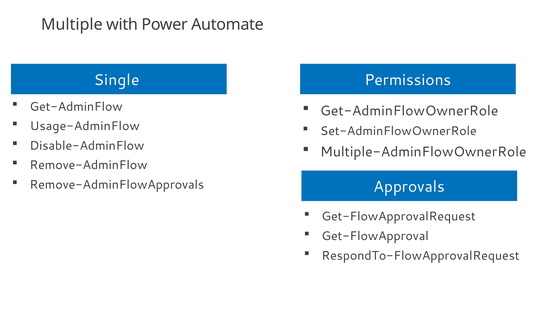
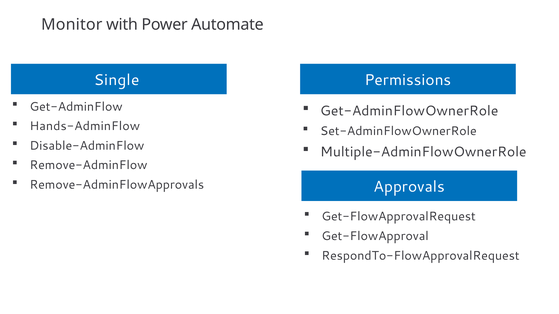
Multiple: Multiple -> Monitor (72, 25)
Usage-AdminFlow: Usage-AdminFlow -> Hands-AdminFlow (85, 126)
